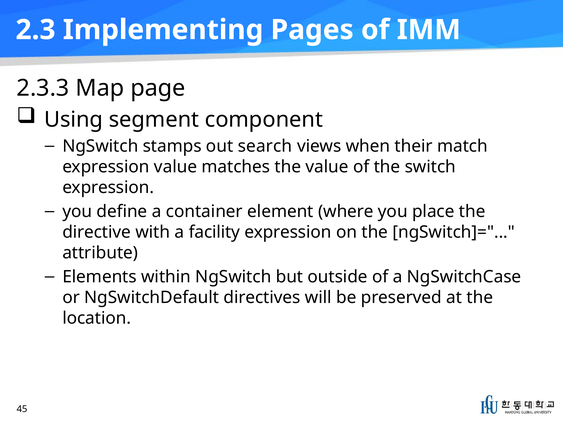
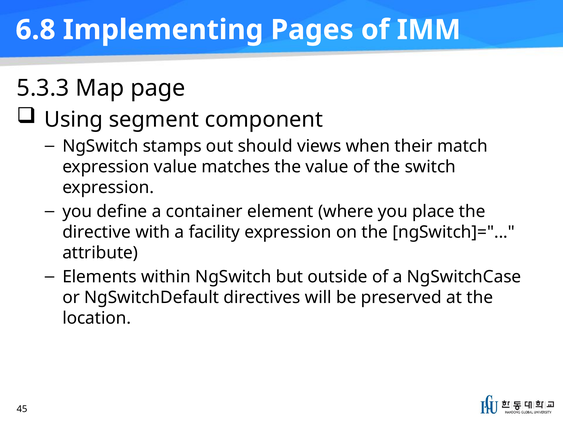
2.3: 2.3 -> 6.8 (36, 30)
2.3.3: 2.3.3 -> 5.3.3 (43, 88)
search: search -> should (265, 146)
